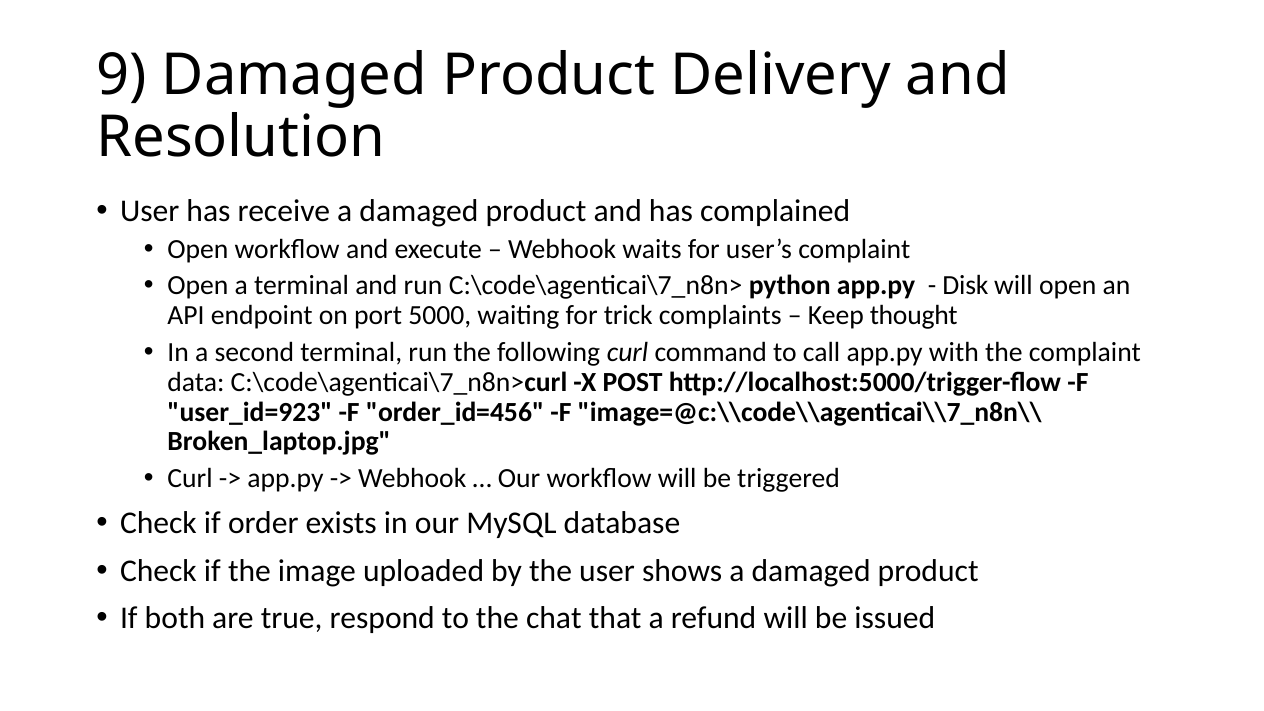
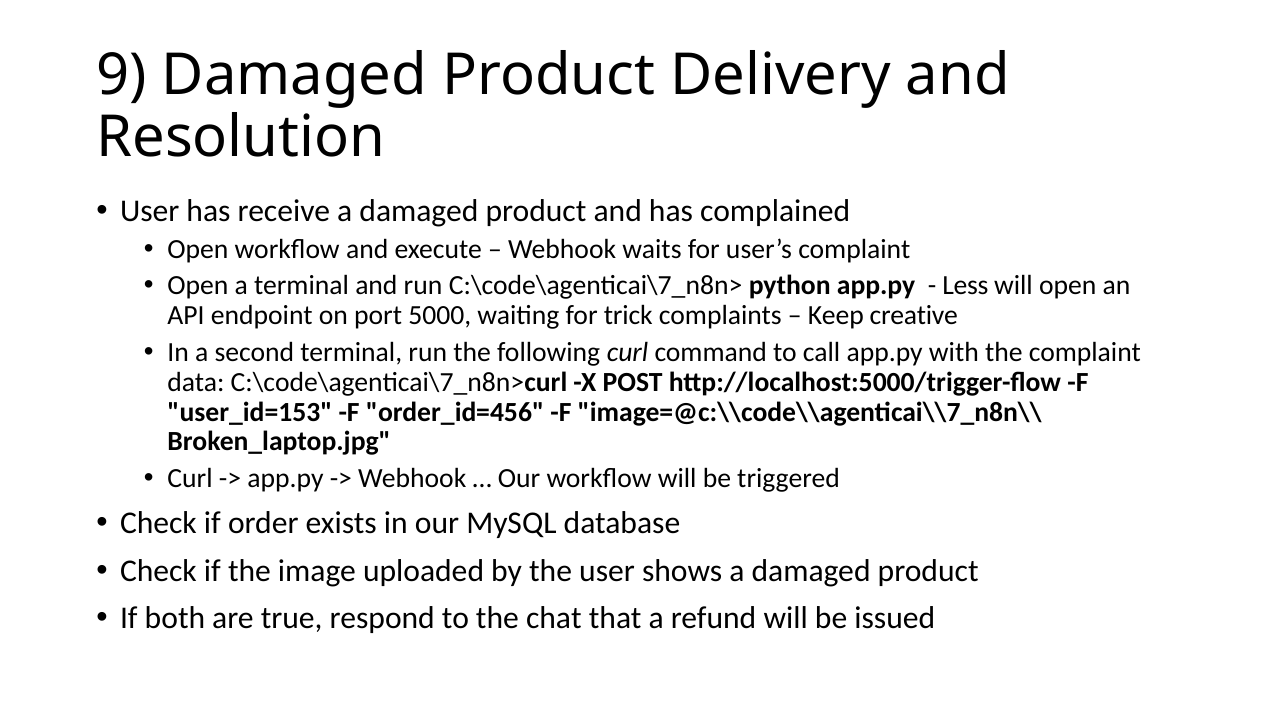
Disk: Disk -> Less (965, 286)
thought: thought -> creative (914, 316)
user_id=923: user_id=923 -> user_id=153 (250, 412)
